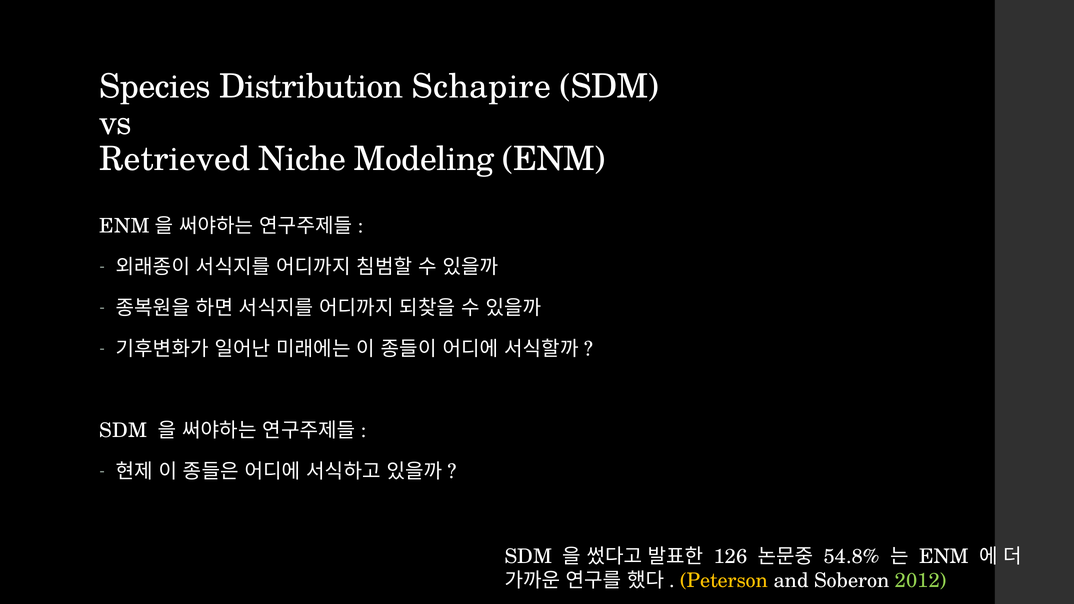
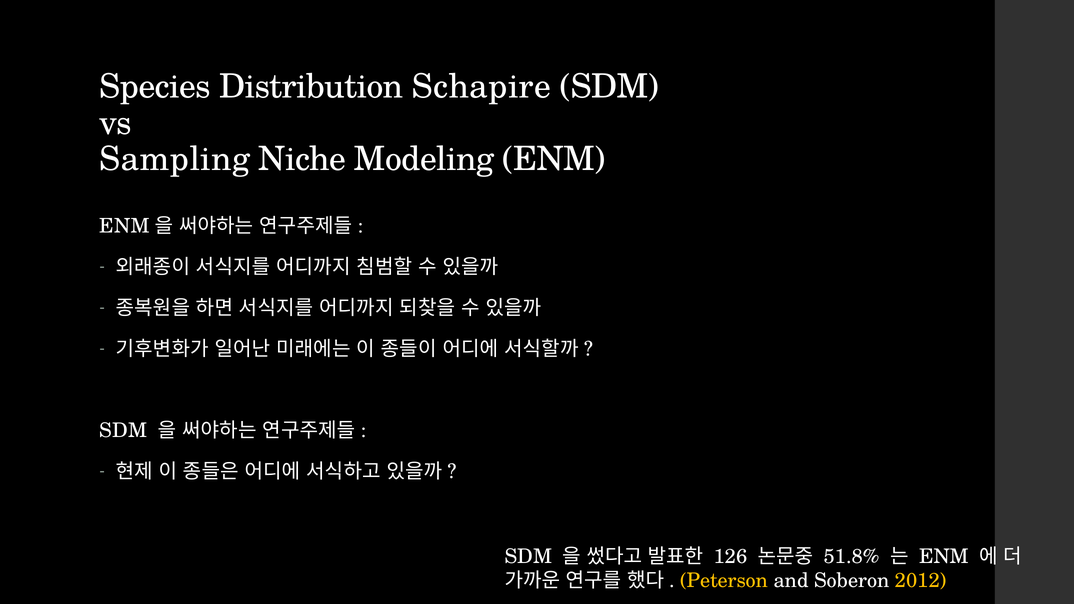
Retrieved: Retrieved -> Sampling (175, 159)
54.8%: 54.8% -> 51.8% (852, 557)
2012 colour: light green -> yellow (921, 581)
